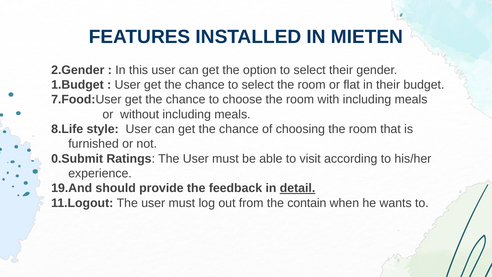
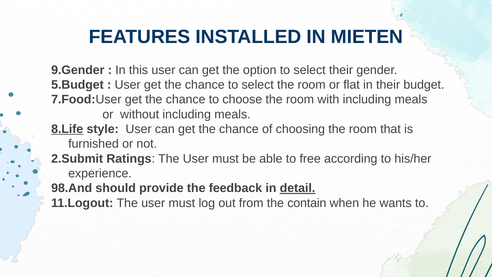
2.Gender: 2.Gender -> 9.Gender (78, 70)
1.Budget: 1.Budget -> 5.Budget (77, 85)
8.Life underline: none -> present (67, 129)
0.Submit: 0.Submit -> 2.Submit (77, 159)
visit: visit -> free (310, 159)
19.And: 19.And -> 98.And (72, 188)
